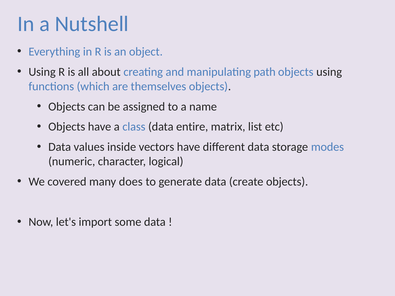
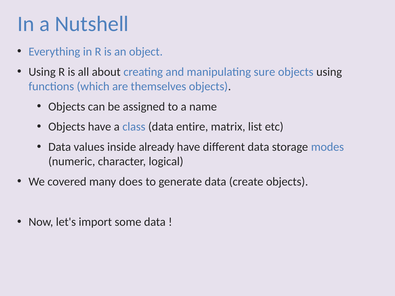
path: path -> sure (264, 72)
vectors: vectors -> already (157, 147)
